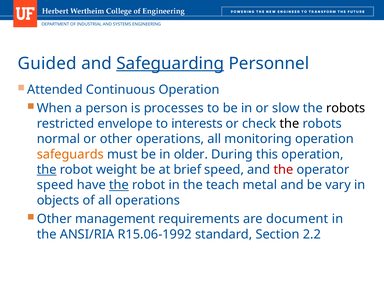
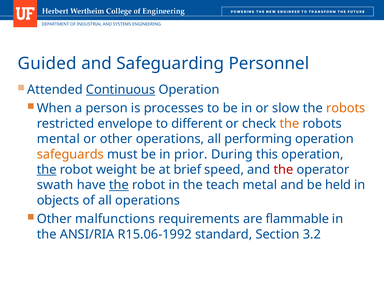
Safeguarding underline: present -> none (170, 63)
Continuous underline: none -> present (121, 90)
robots colour: black -> orange (346, 108)
interests: interests -> different (197, 124)
the colour: black -> orange (289, 124)
normal: normal -> mental (58, 139)
monitoring: monitoring -> performing (258, 139)
older: older -> prior (191, 154)
speed: speed -> swath (55, 185)
vary: vary -> held (338, 185)
management: management -> malfunctions (115, 219)
document: document -> flammable (297, 219)
2.2: 2.2 -> 3.2 (312, 234)
